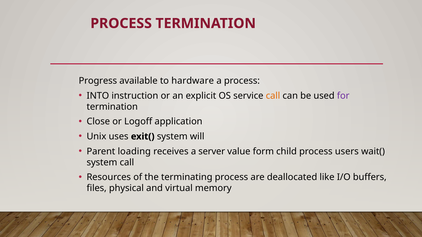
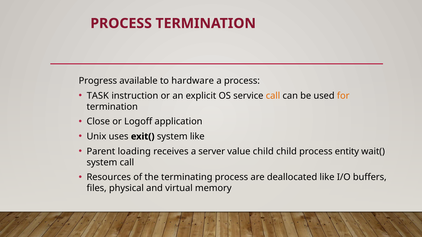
INTO: INTO -> TASK (98, 96)
for colour: purple -> orange (343, 96)
system will: will -> like (197, 137)
value form: form -> child (263, 152)
users: users -> entity (347, 152)
